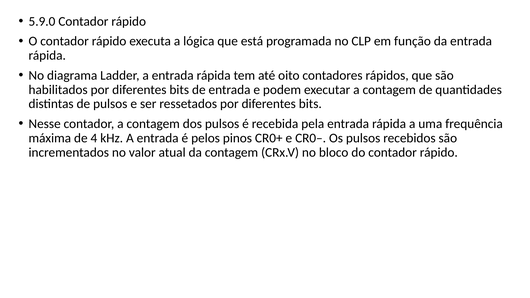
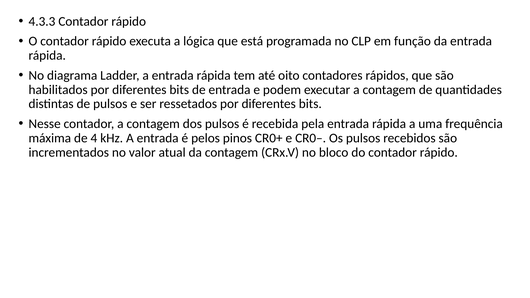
5.9.0: 5.9.0 -> 4.3.3 (42, 21)
